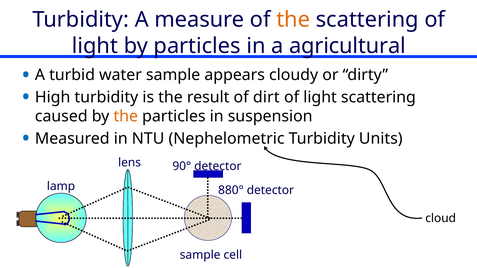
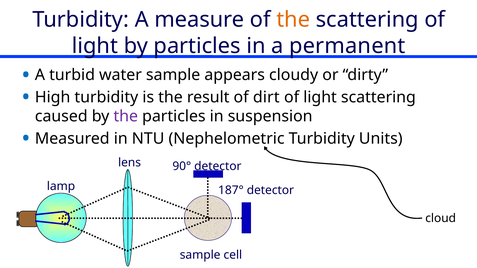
agricultural: agricultural -> permanent (347, 46)
the colour: orange -> purple (126, 116)
880°: 880° -> 187° (231, 190)
